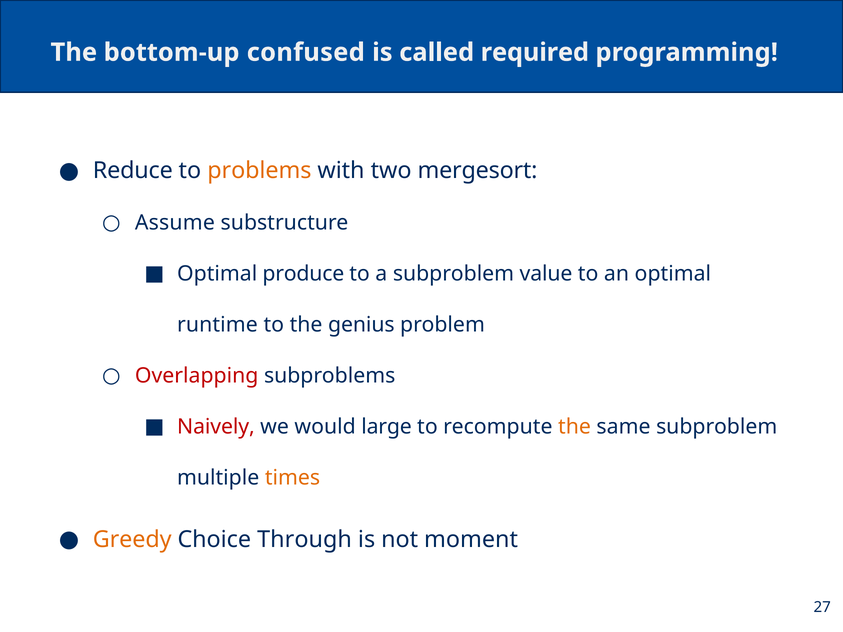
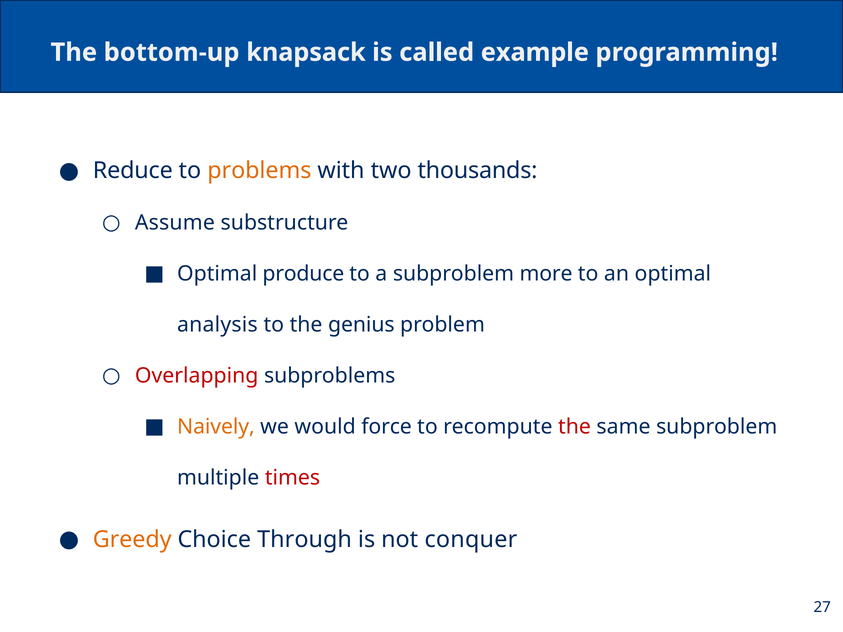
confused: confused -> knapsack (306, 52)
required: required -> example (535, 52)
mergesort: mergesort -> thousands (478, 171)
value: value -> more (546, 274)
runtime: runtime -> analysis (217, 325)
Naively colour: red -> orange (216, 427)
large: large -> force (387, 427)
the colour: orange -> red (574, 427)
times colour: orange -> red (293, 478)
moment: moment -> conquer (471, 540)
